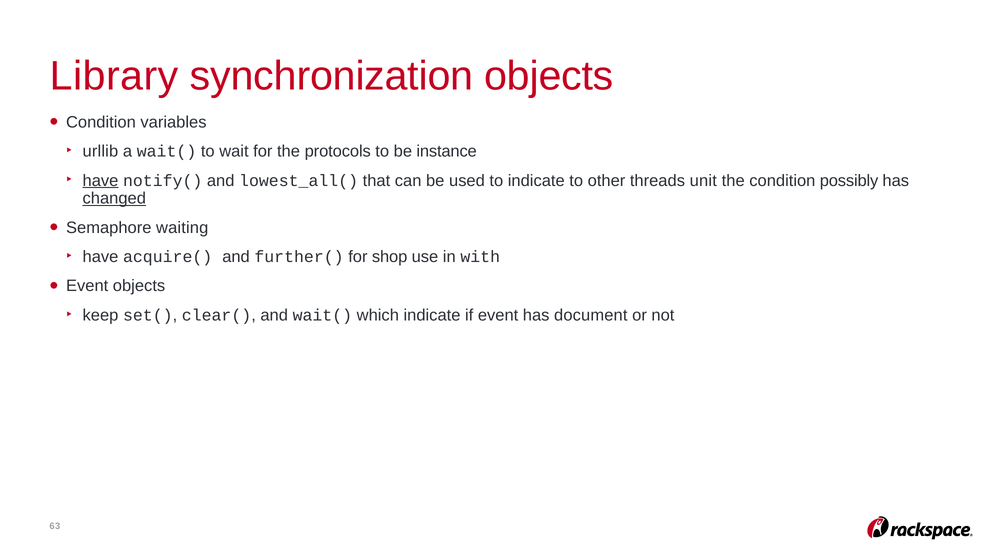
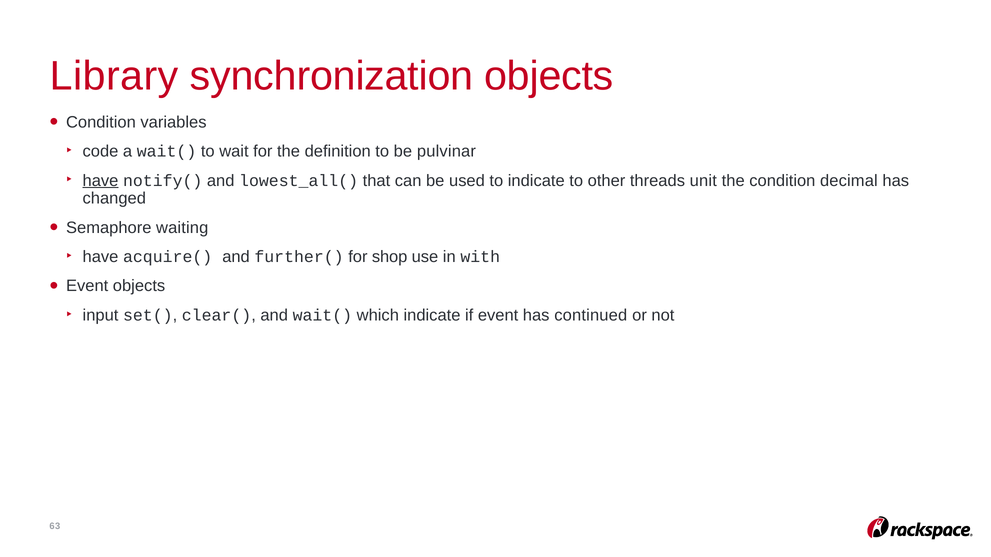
urllib: urllib -> code (100, 152)
protocols: protocols -> definition (338, 152)
instance: instance -> pulvinar (446, 152)
possibly: possibly -> decimal (849, 181)
changed underline: present -> none (114, 199)
keep: keep -> input (100, 315)
document: document -> continued (591, 315)
